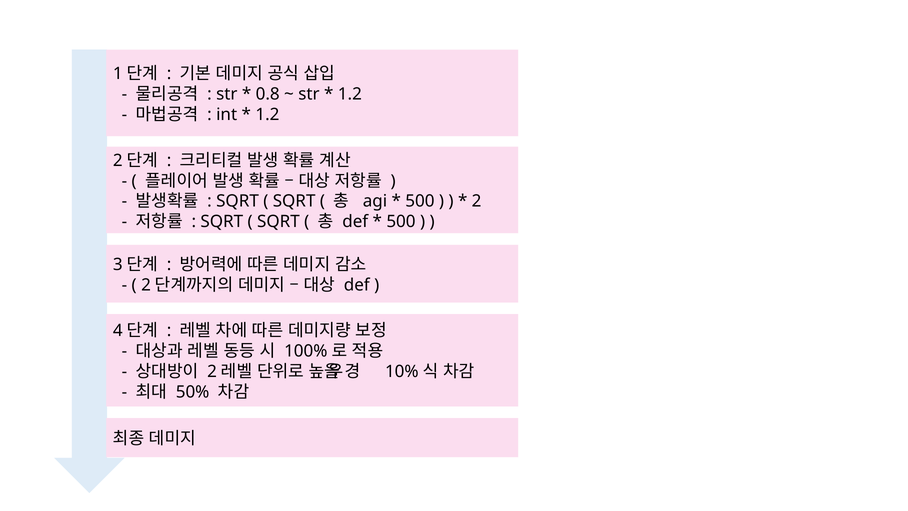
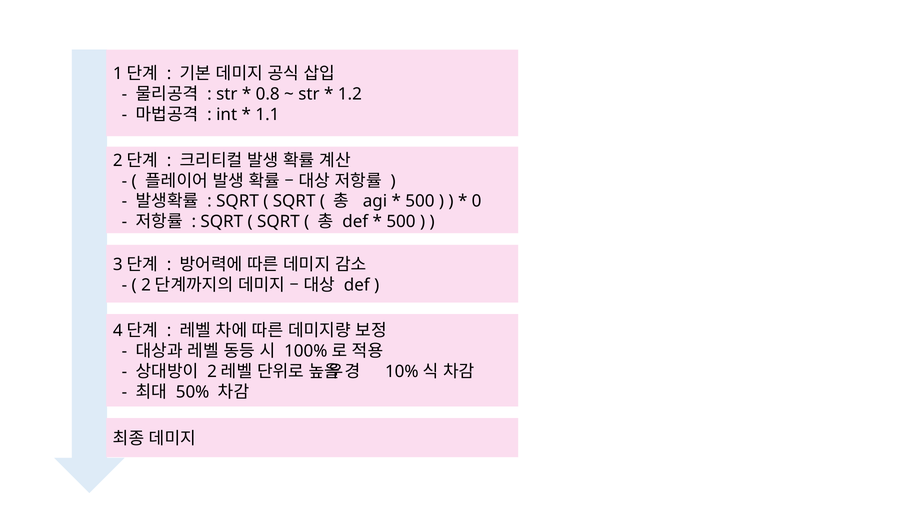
1.2: 1.2 -> 1.1 (267, 115)
2: 2 -> 0 (477, 201)
